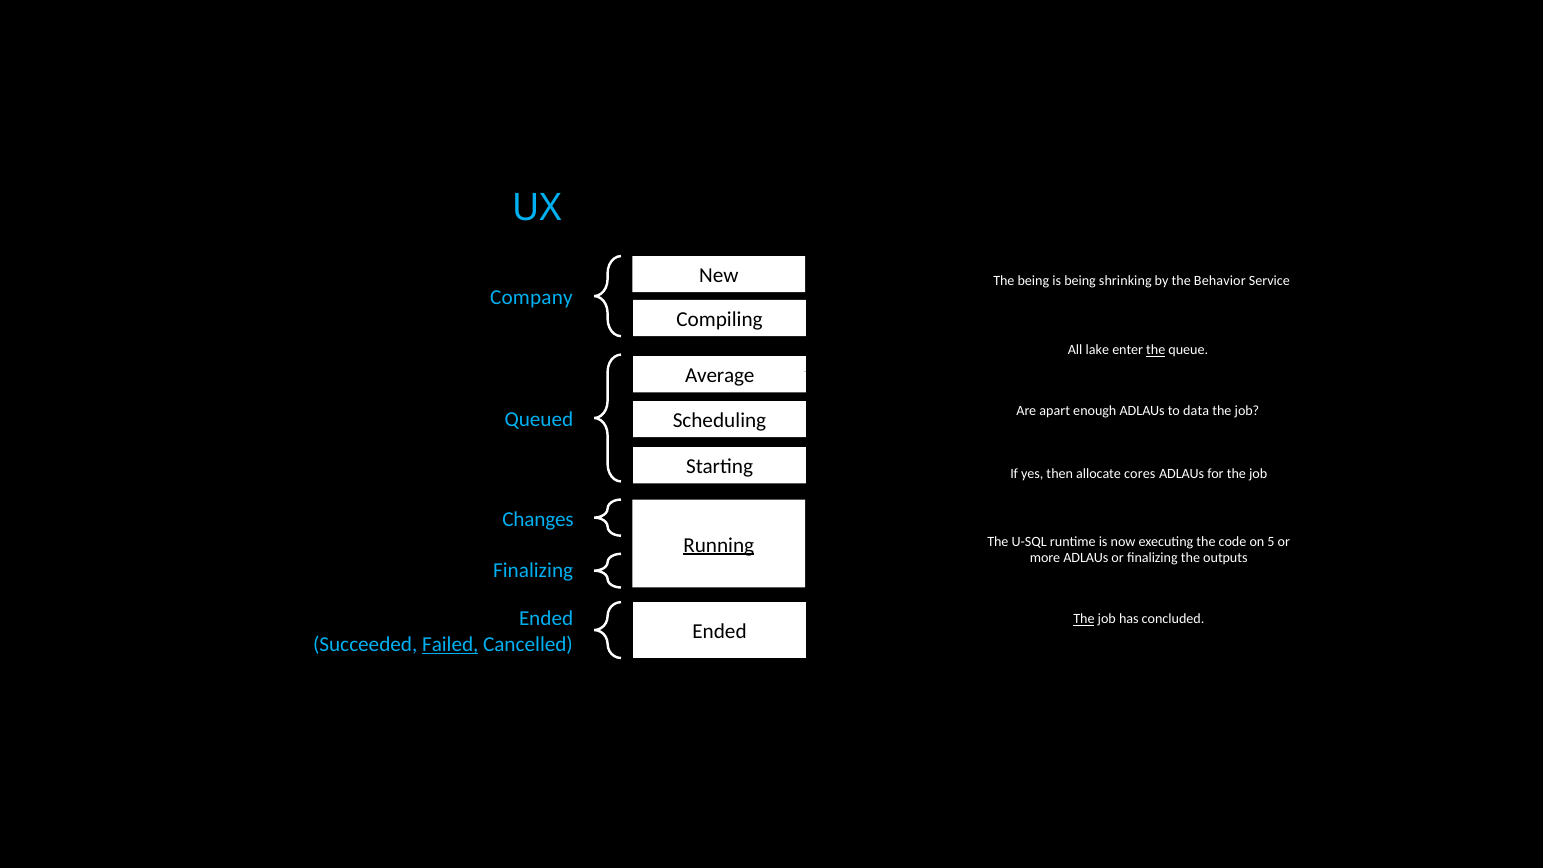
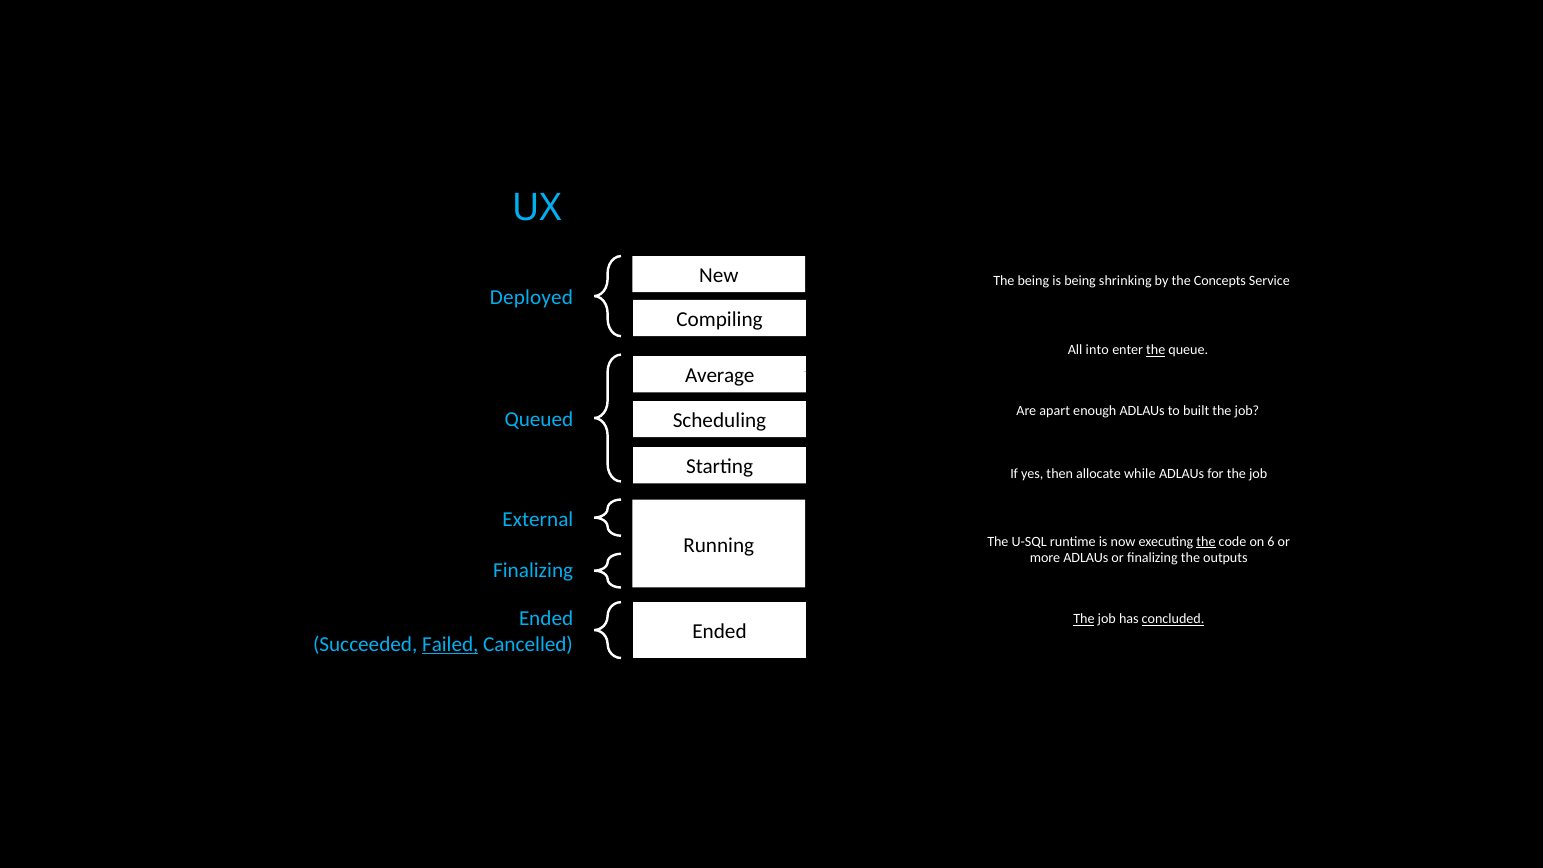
Behavior: Behavior -> Concepts (1220, 281)
Company: Company -> Deployed (531, 298)
lake: lake -> into (1097, 350)
data: data -> built (1196, 410)
cores: cores -> while (1140, 474)
Changes: Changes -> External (538, 519)
the underline: none -> present (1206, 541)
5: 5 -> 6 (1271, 541)
Running underline: present -> none (719, 545)
concluded underline: none -> present (1173, 619)
